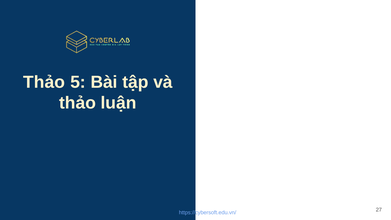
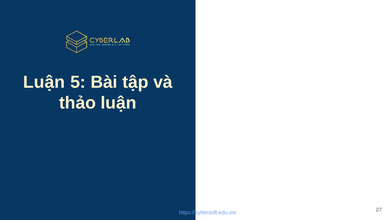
Thảo: Thảo -> Luận (44, 82)
